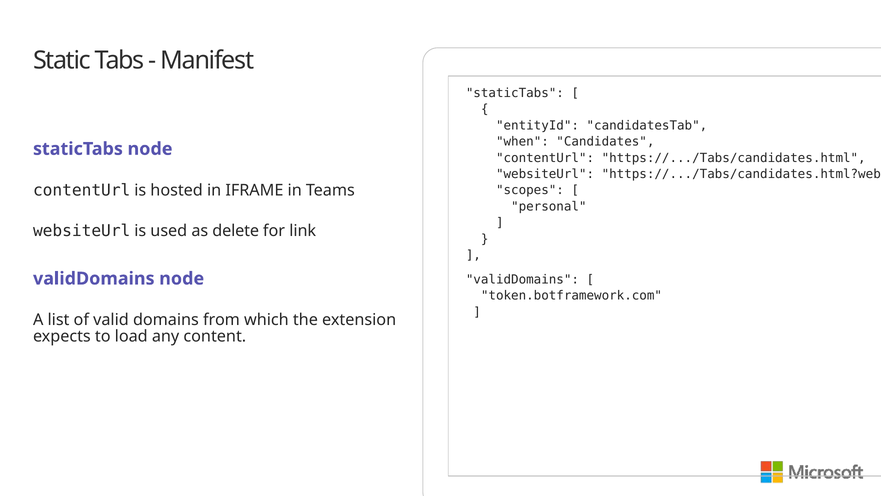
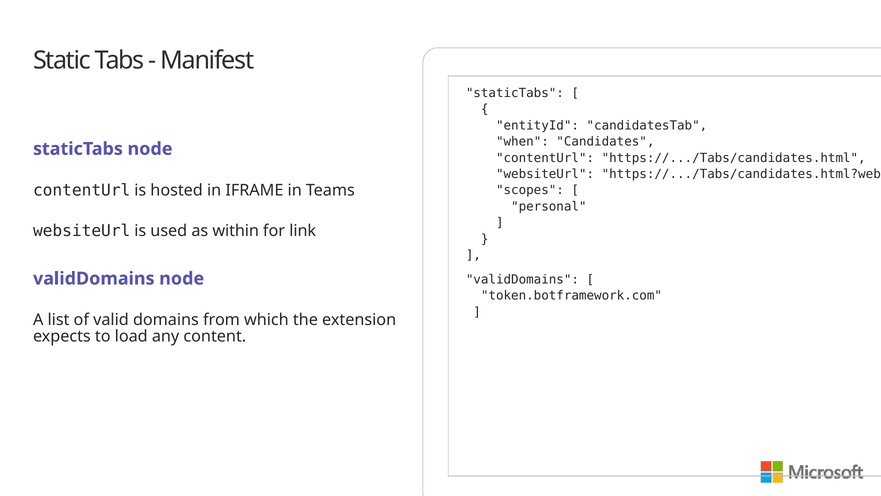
delete: delete -> within (236, 231)
